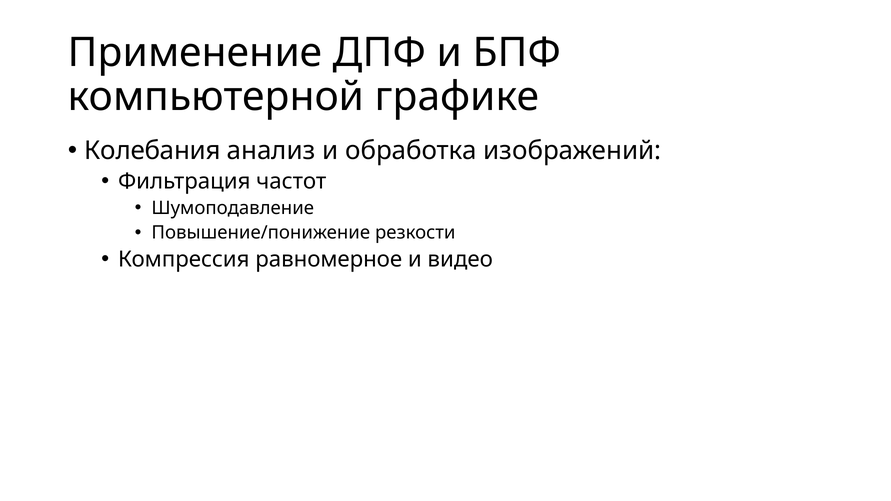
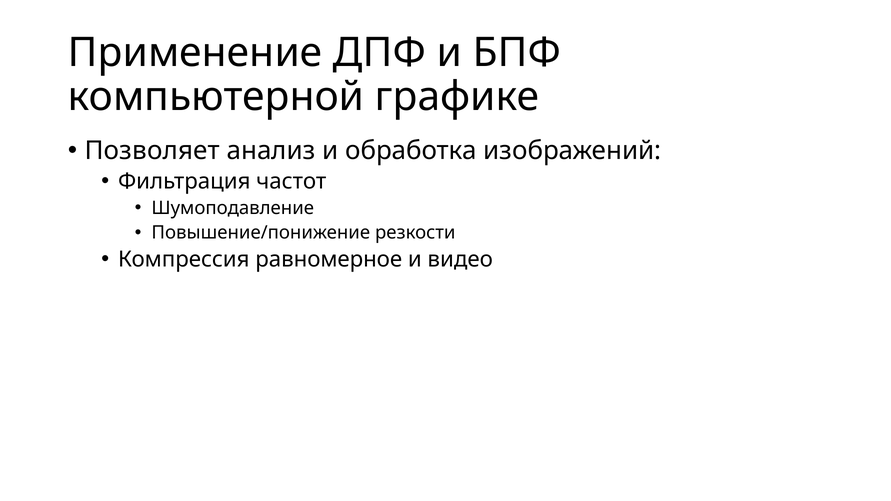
Колебания: Колебания -> Позволяет (152, 151)
